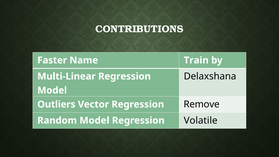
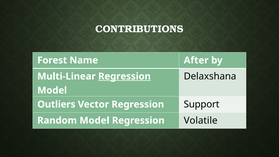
Faster: Faster -> Forest (52, 60)
Train: Train -> After (196, 60)
Regression underline: none -> present (125, 76)
Remove: Remove -> Support (202, 104)
